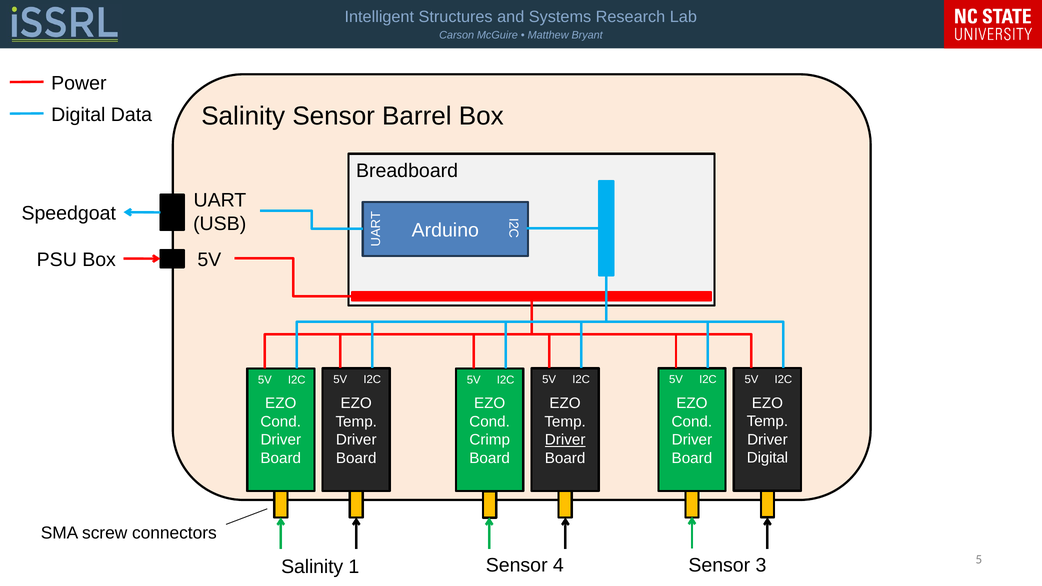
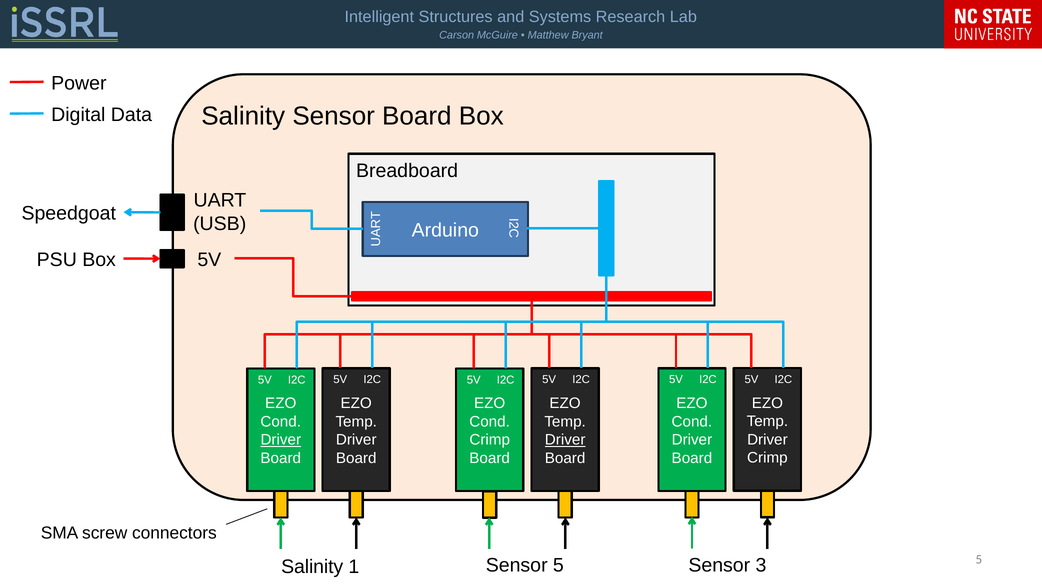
Sensor Barrel: Barrel -> Board (417, 116)
Driver underline: none -> present (281, 440)
Digital: Digital -> Crimp (767, 458)
Sensor 4: 4 -> 5 (558, 566)
